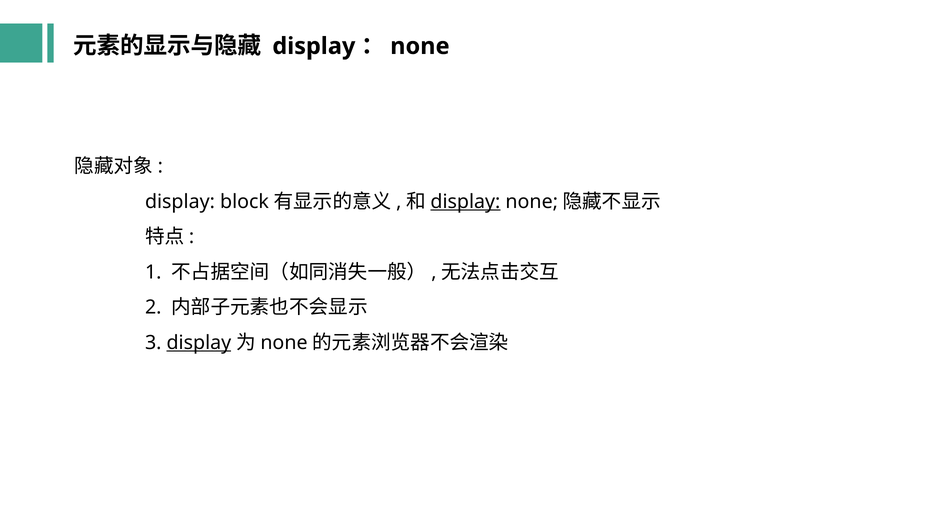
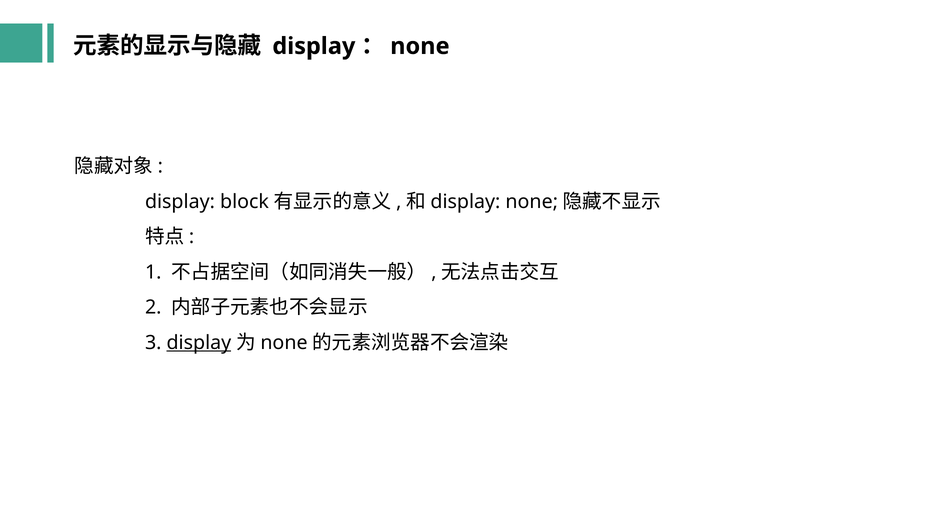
display underline: present -> none (465, 202)
